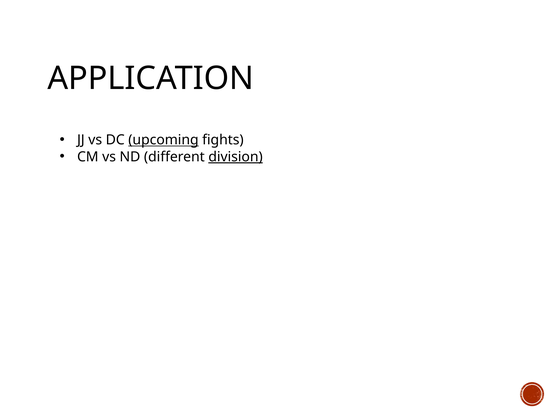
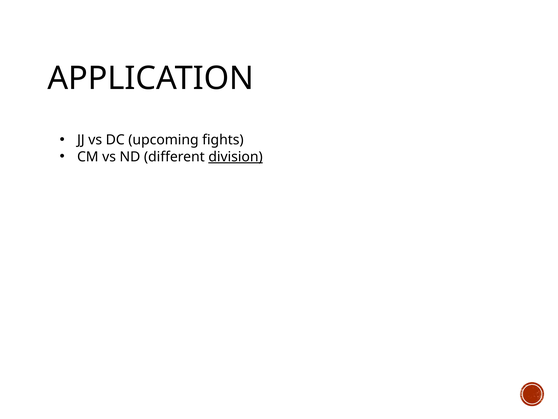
upcoming underline: present -> none (163, 140)
